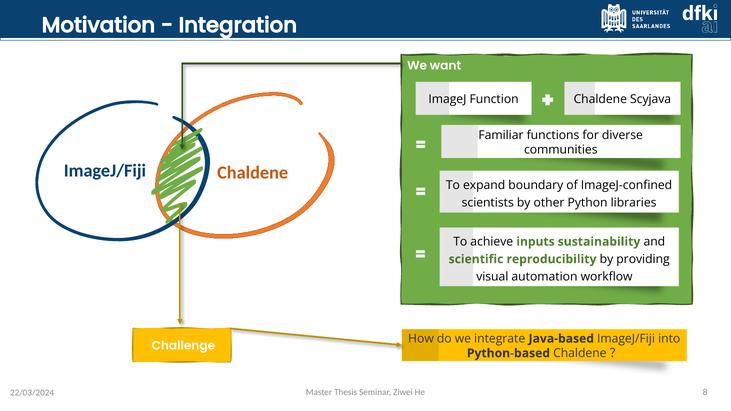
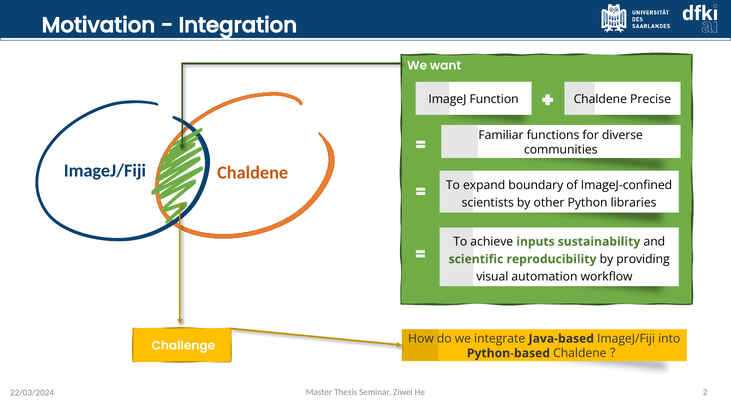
Scyjava: Scyjava -> Precise (651, 99)
8: 8 -> 2 (705, 393)
